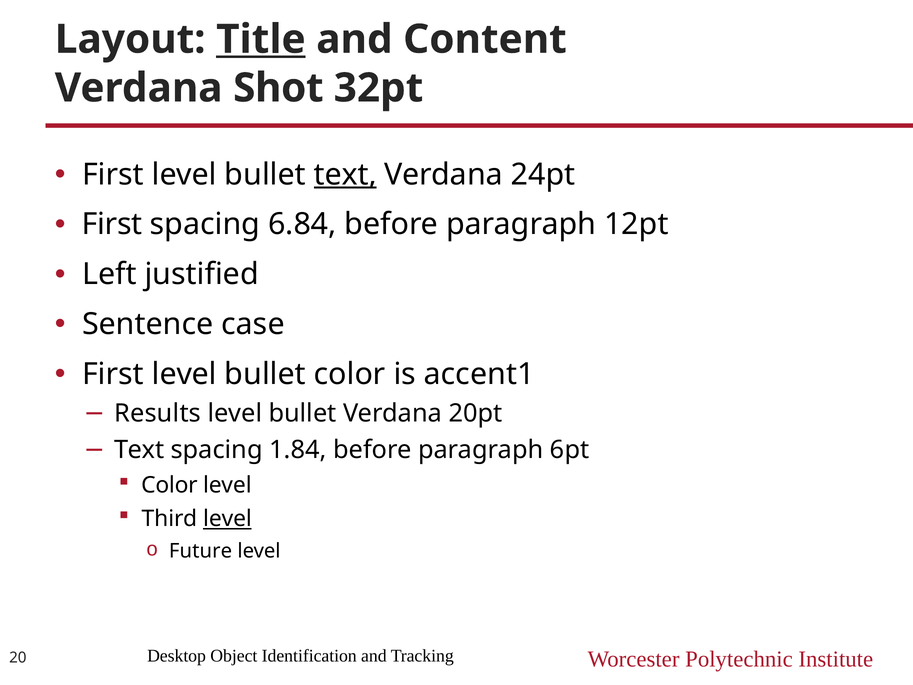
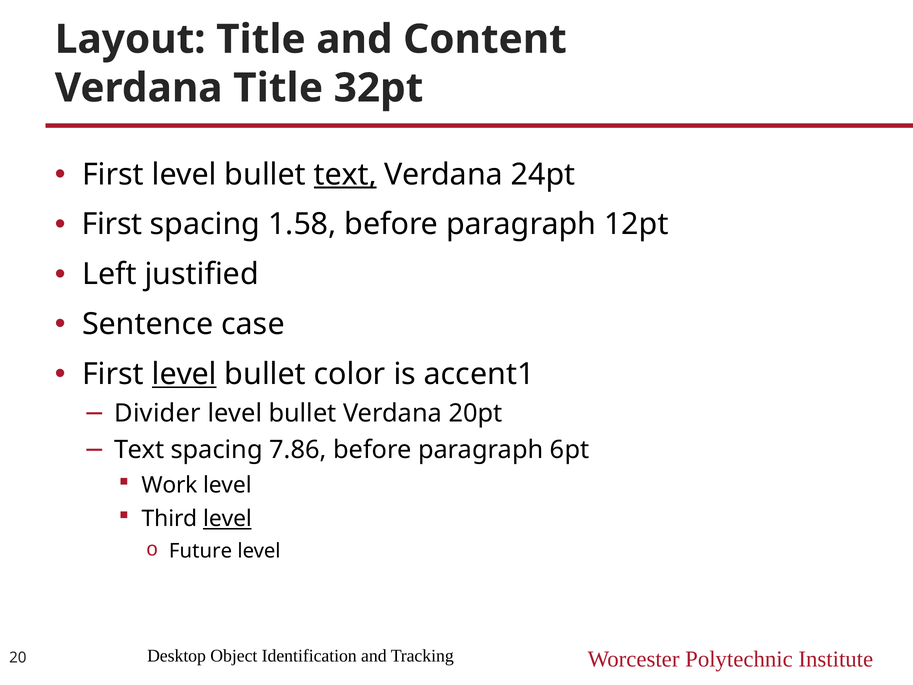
Title underline: present -> none (261, 39)
Verdana Shot: Shot -> Title (278, 88)
6.84: 6.84 -> 1.58 (302, 224)
level underline: none -> present (184, 374)
Results: Results -> Divider (158, 413)
1.84: 1.84 -> 7.86 (298, 450)
Color: Color -> Work (169, 485)
